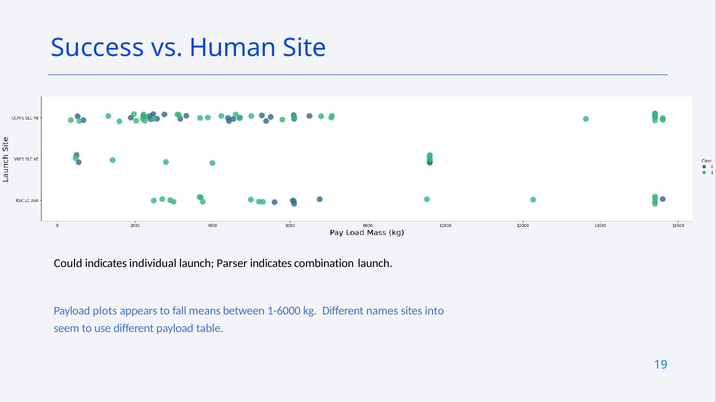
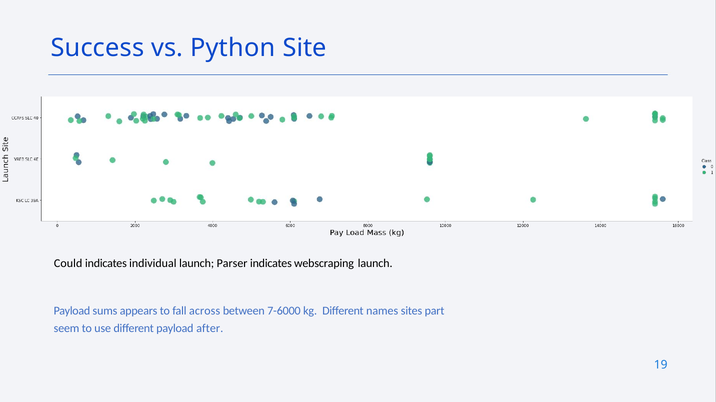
Human: Human -> Python (233, 48)
combination: combination -> webscraping (324, 264)
plots: plots -> sums (105, 311)
means: means -> across (205, 311)
1-6000: 1-6000 -> 7-6000 (284, 311)
into: into -> part (435, 311)
table: table -> after (210, 329)
